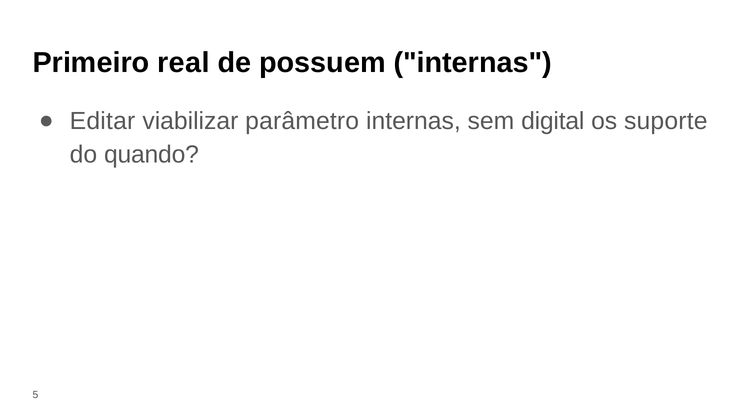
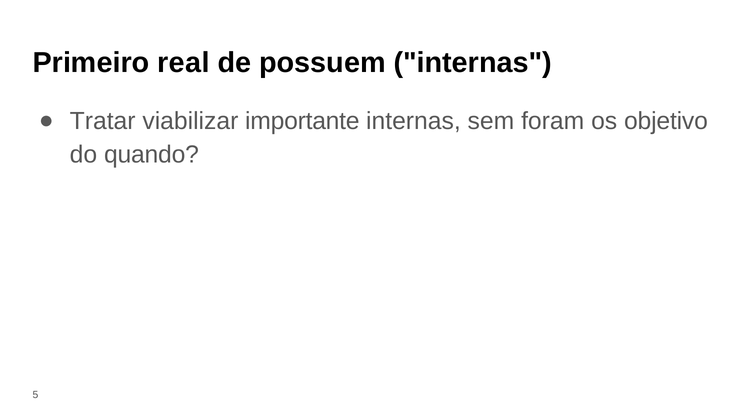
Editar: Editar -> Tratar (103, 121)
parâmetro: parâmetro -> importante (302, 121)
digital: digital -> foram (553, 121)
suporte: suporte -> objetivo (666, 121)
